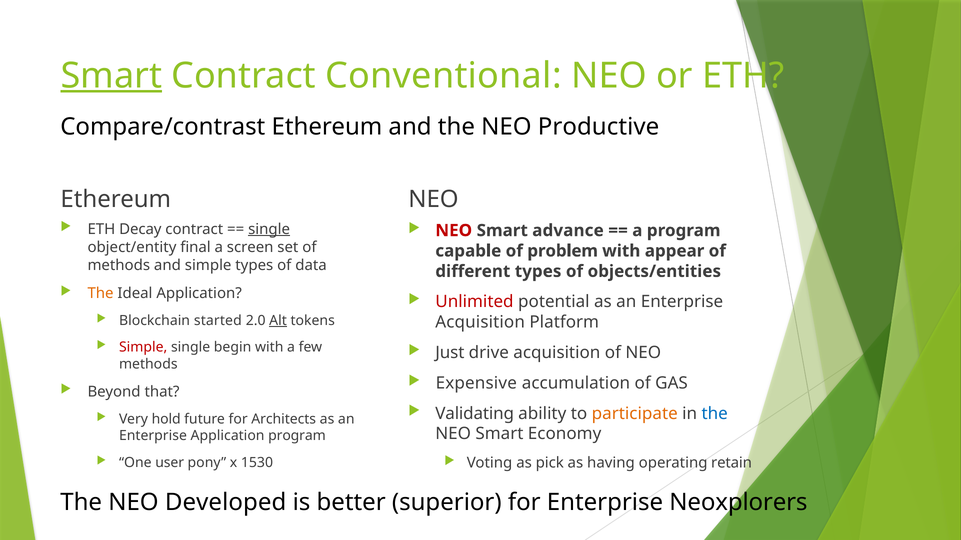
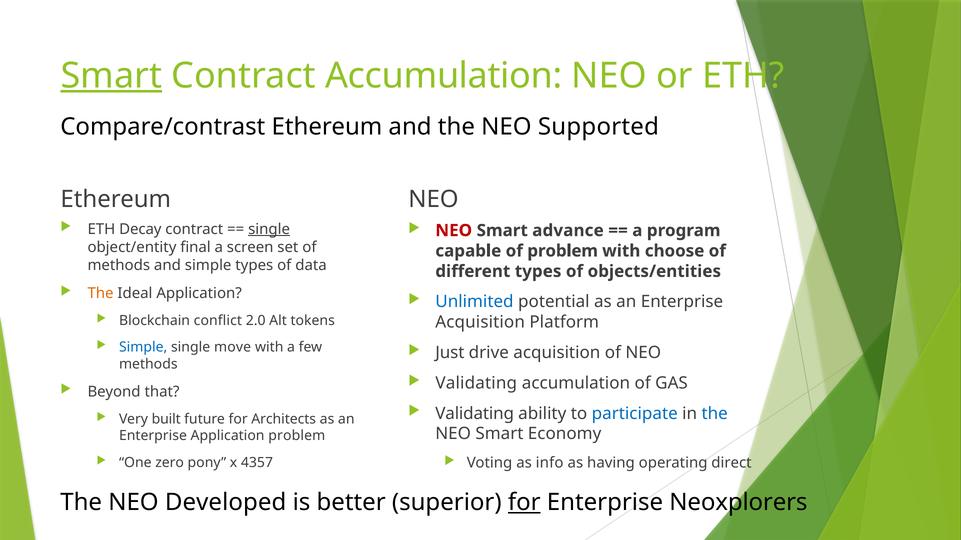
Contract Conventional: Conventional -> Accumulation (444, 76)
Productive: Productive -> Supported (598, 127)
appear: appear -> choose (675, 251)
Unlimited colour: red -> blue (474, 302)
started: started -> conflict (218, 321)
Alt underline: present -> none (278, 321)
Simple colour: red -> blue (143, 348)
begin: begin -> move (233, 348)
Expensive: Expensive -> Validating (476, 383)
participate colour: orange -> blue (635, 414)
hold: hold -> built (166, 419)
Application program: program -> problem (297, 436)
pick: pick -> info (550, 463)
retain: retain -> direct (731, 463)
user: user -> zero (170, 463)
1530: 1530 -> 4357 (257, 463)
for underline: none -> present (524, 503)
